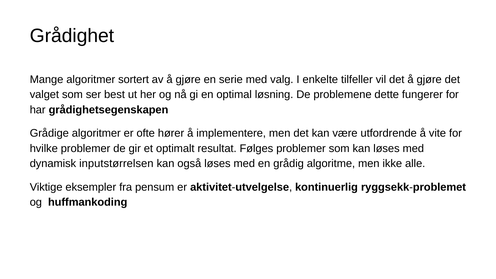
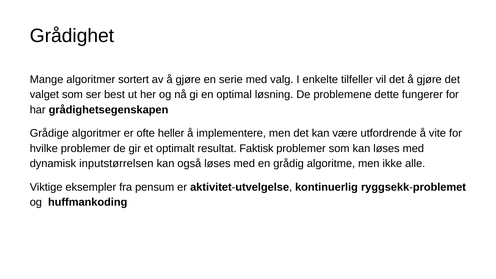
hører: hører -> heller (171, 133)
Følges: Følges -> Faktisk (256, 148)
